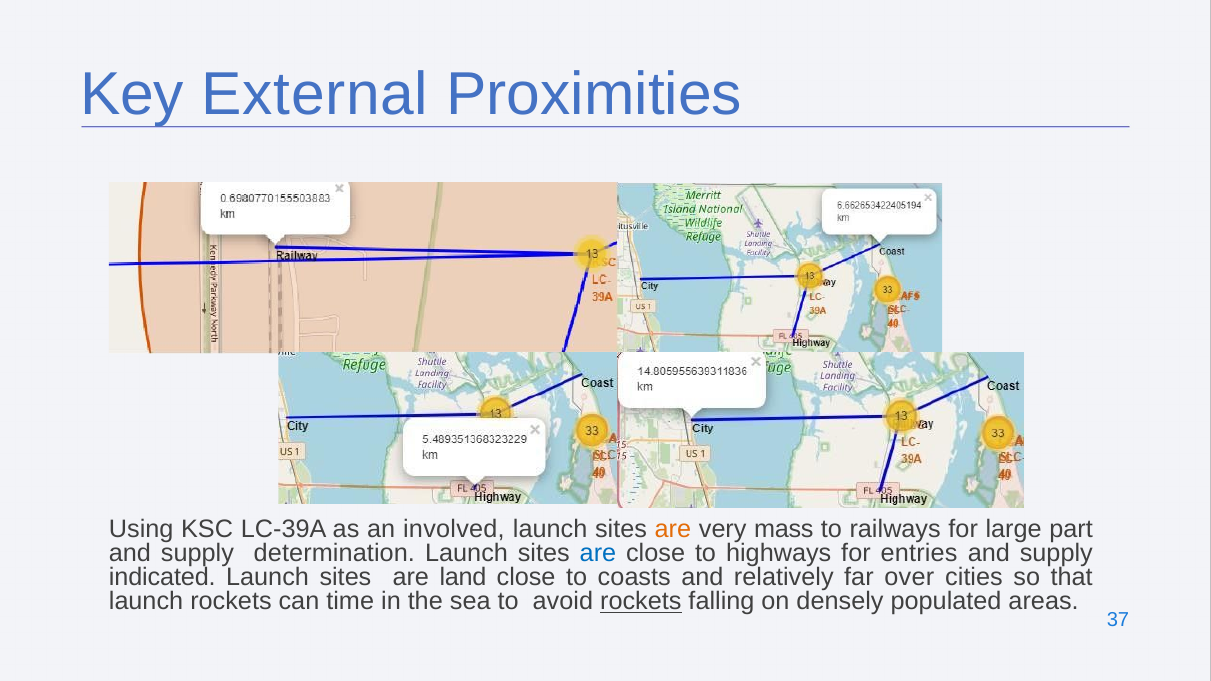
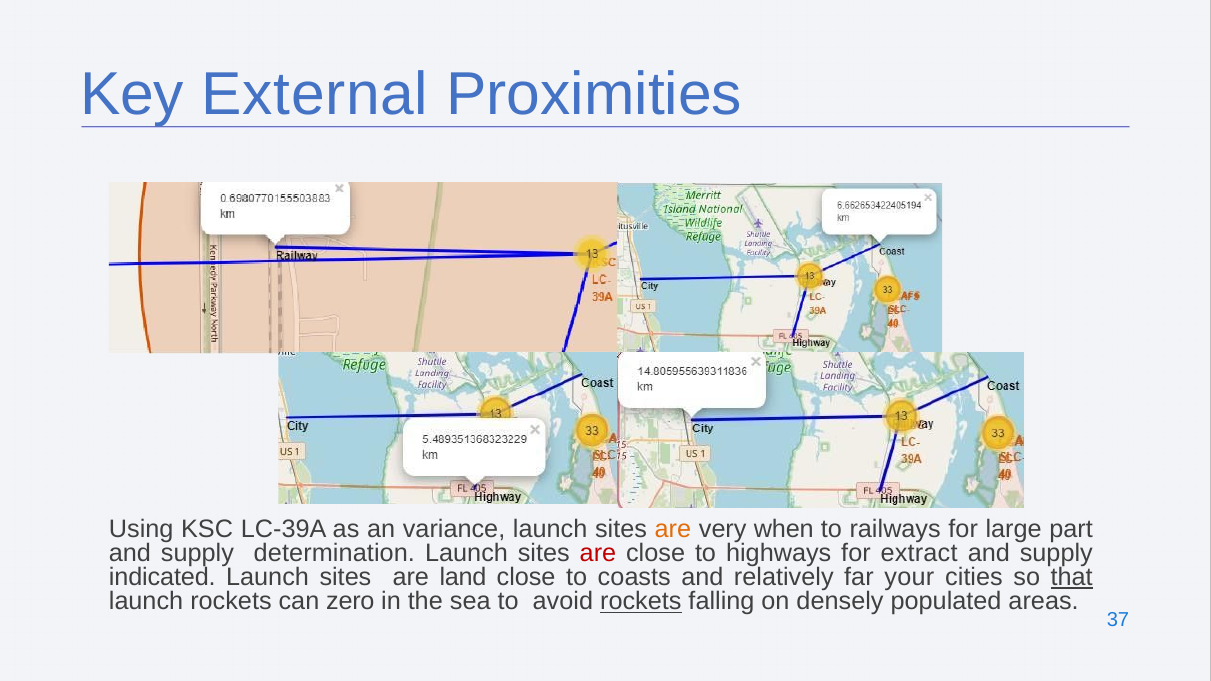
involved: involved -> variance (454, 529)
mass: mass -> when (784, 529)
are colour: blue -> red (598, 553)
entries: entries -> extract (919, 553)
over: over -> your (909, 578)
that underline: none -> present (1072, 578)
time: time -> zero (350, 602)
